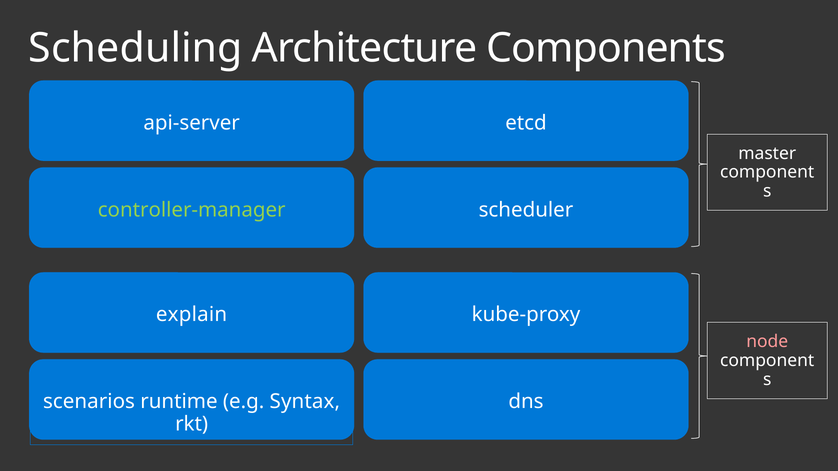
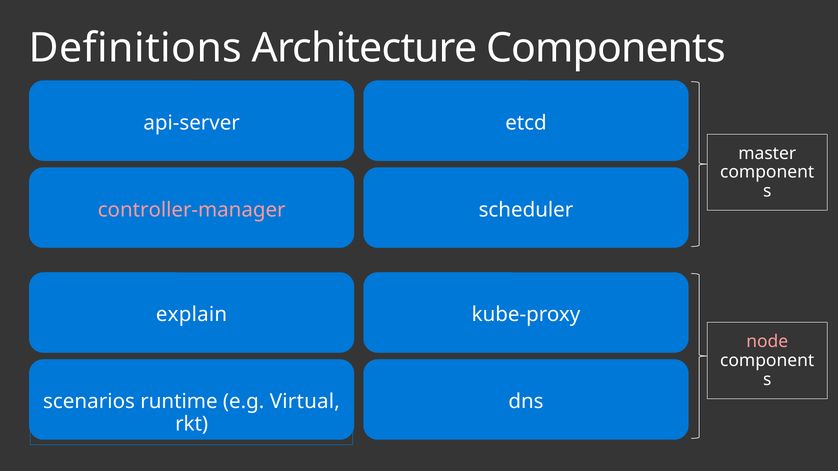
Scheduling: Scheduling -> Definitions (135, 48)
controller-manager colour: light green -> pink (192, 210)
Syntax: Syntax -> Virtual (305, 402)
